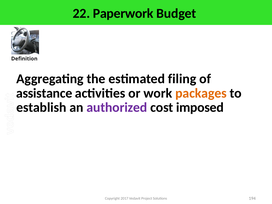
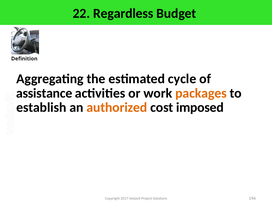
Paperwork: Paperwork -> Regardless (123, 13)
filing: filing -> cycle (182, 79)
authorized colour: purple -> orange (117, 108)
